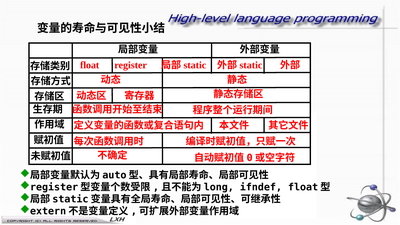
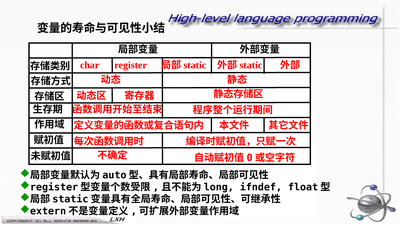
float: float -> char (90, 65)
